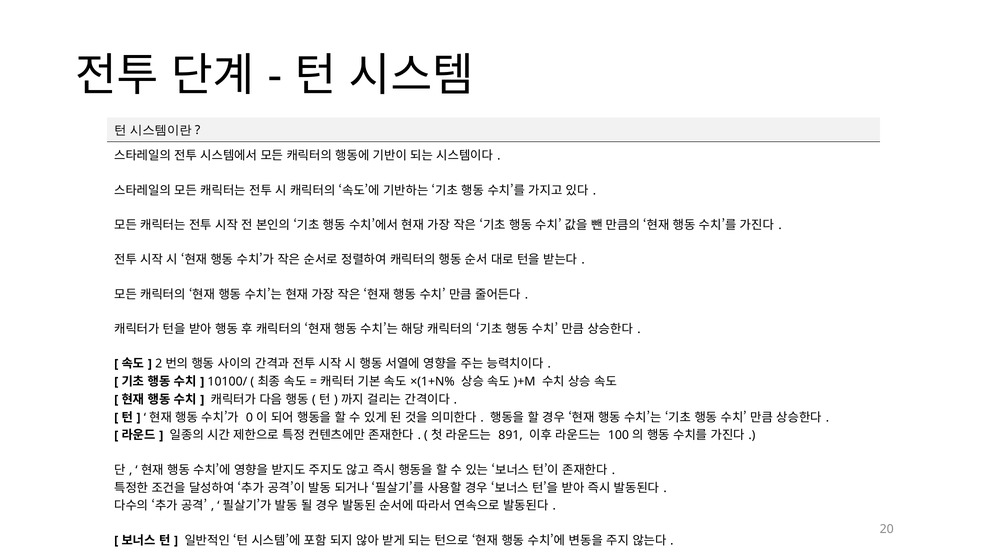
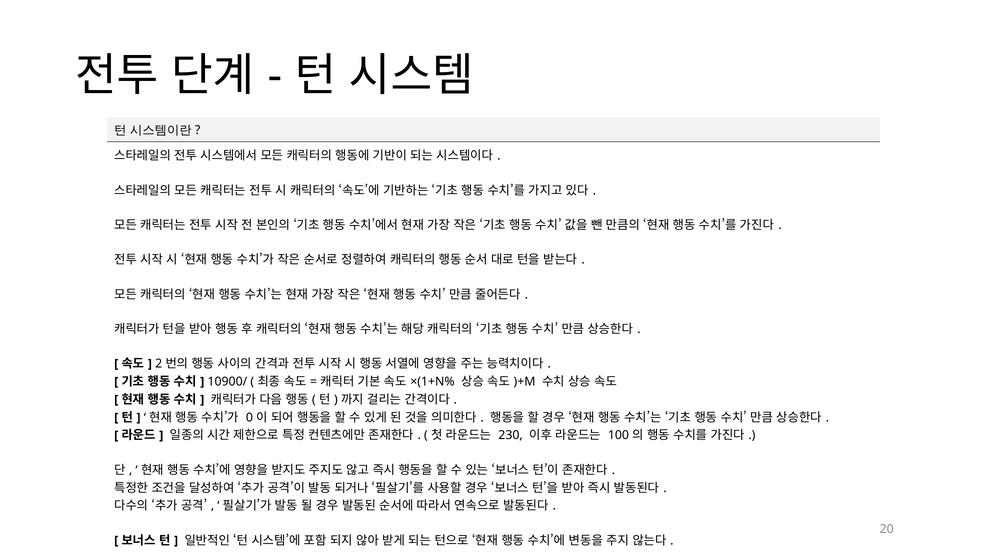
10100/: 10100/ -> 10900/ (227, 382)
891: 891 -> 230 (511, 436)
